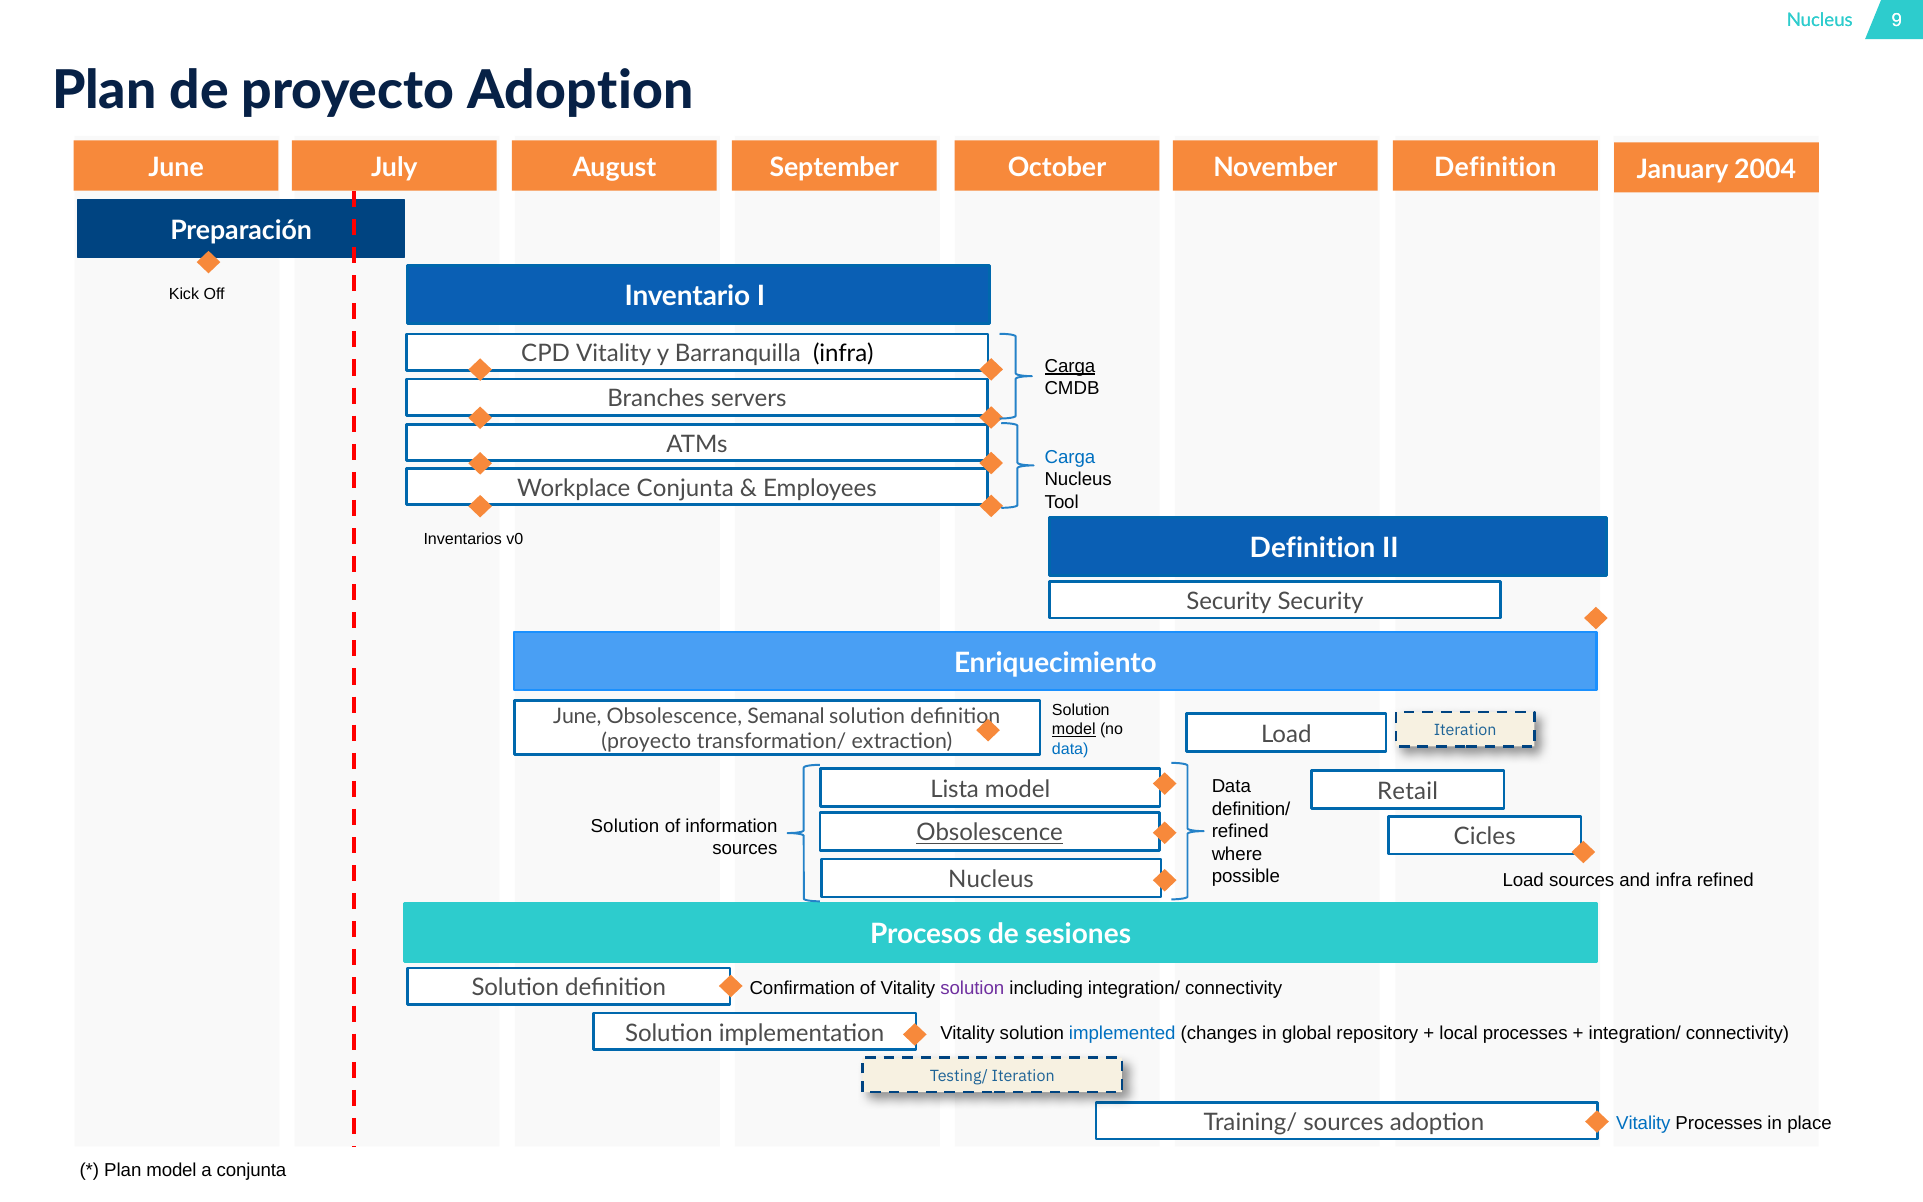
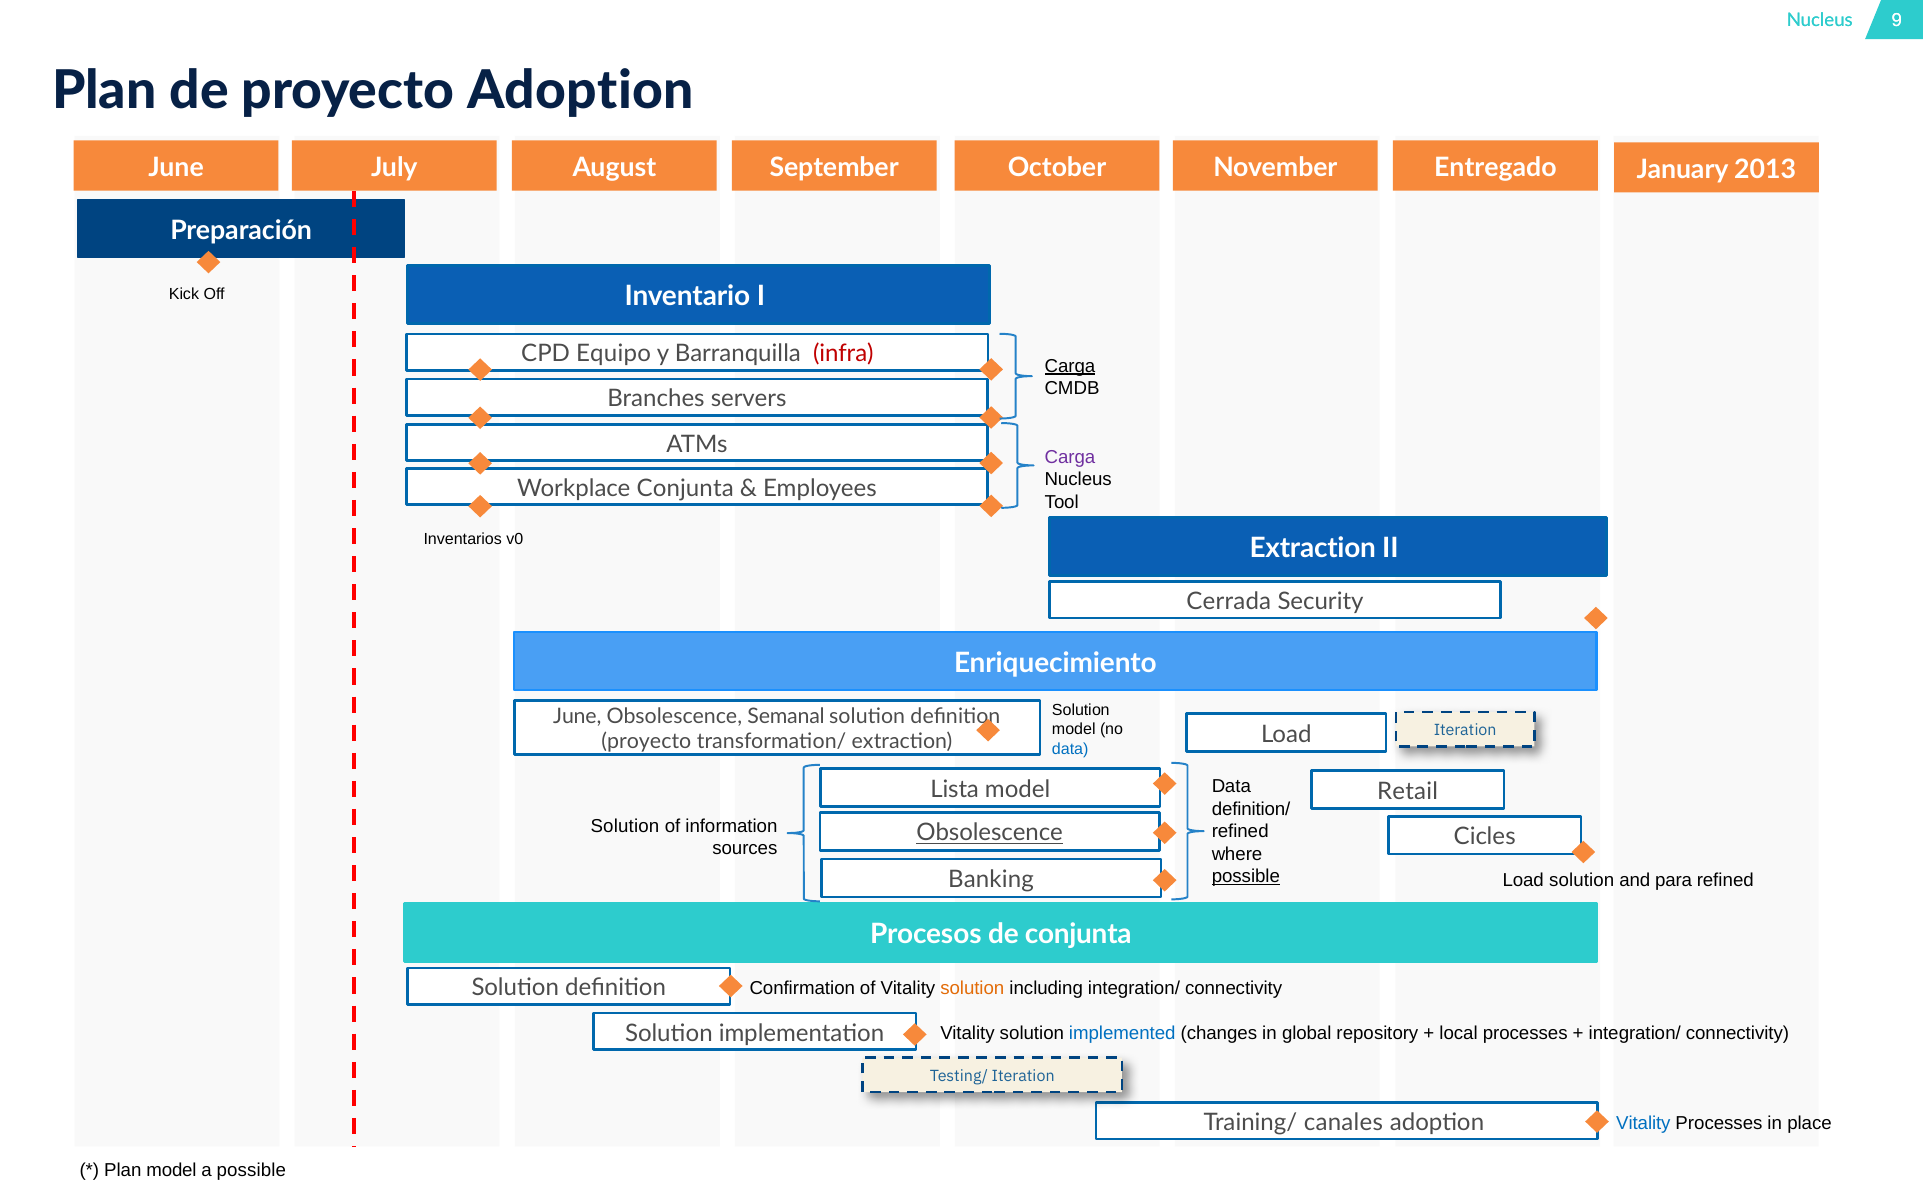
November Definition: Definition -> Entregado (1495, 167)
2004: 2004 -> 2013 (1765, 169)
CPD Vitality: Vitality -> Equipo (614, 354)
infra colour: black -> red (843, 354)
Carga colour: blue -> purple (1070, 457)
Definition: Definition -> Extraction (1313, 548)
Security: Security -> Cerrada (1229, 601)
model underline: present -> none (1074, 730)
possible underline: none -> present (1246, 876)
Load sources: sources -> solution (1582, 880)
and infra: infra -> para (1674, 880)
Nucleus: Nucleus -> Banking (991, 880)
de sesiones: sesiones -> conjunta (1078, 934)
solution colour: purple -> orange (972, 989)
Training/ sources: sources -> canales (1343, 1122)
a conjunta: conjunta -> possible (251, 1170)
